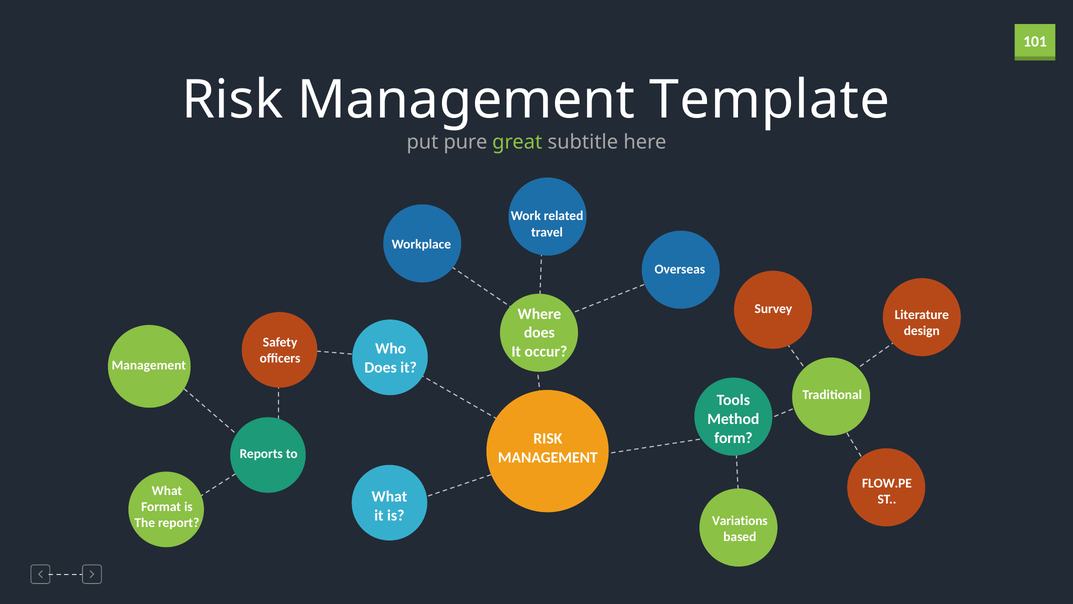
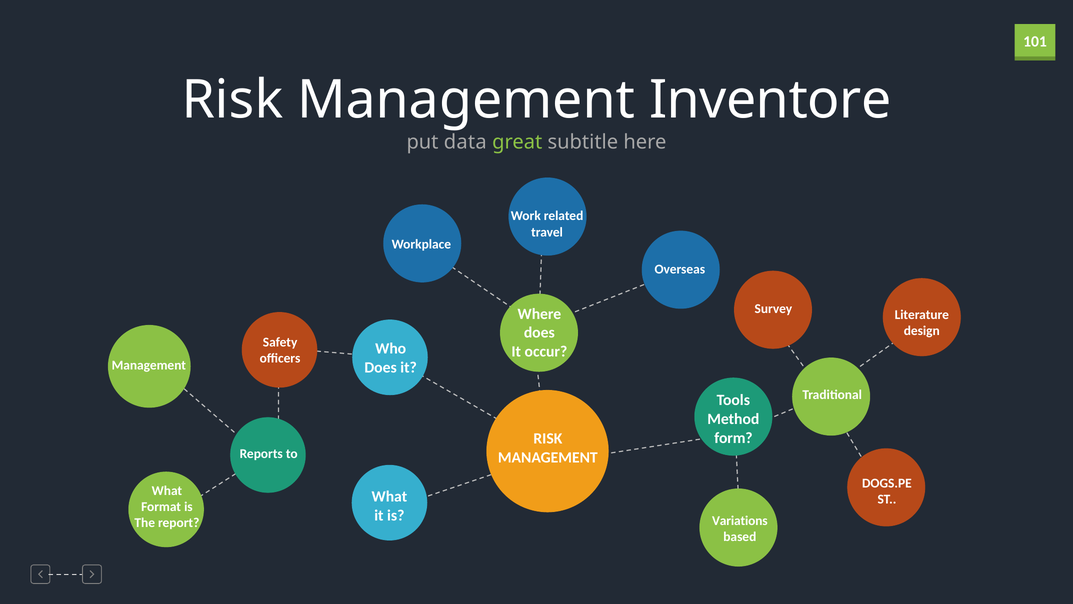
Template: Template -> Inventore (770, 100)
pure: pure -> data (465, 142)
FLOW.PE: FLOW.PE -> DOGS.PE (887, 483)
